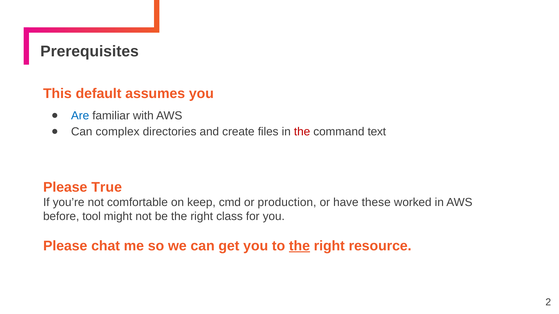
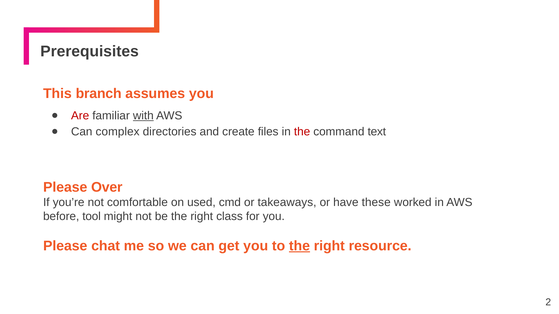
default: default -> branch (99, 94)
Are colour: blue -> red (80, 116)
with underline: none -> present (143, 116)
True: True -> Over (107, 187)
keep: keep -> used (201, 203)
production: production -> takeaways (287, 203)
